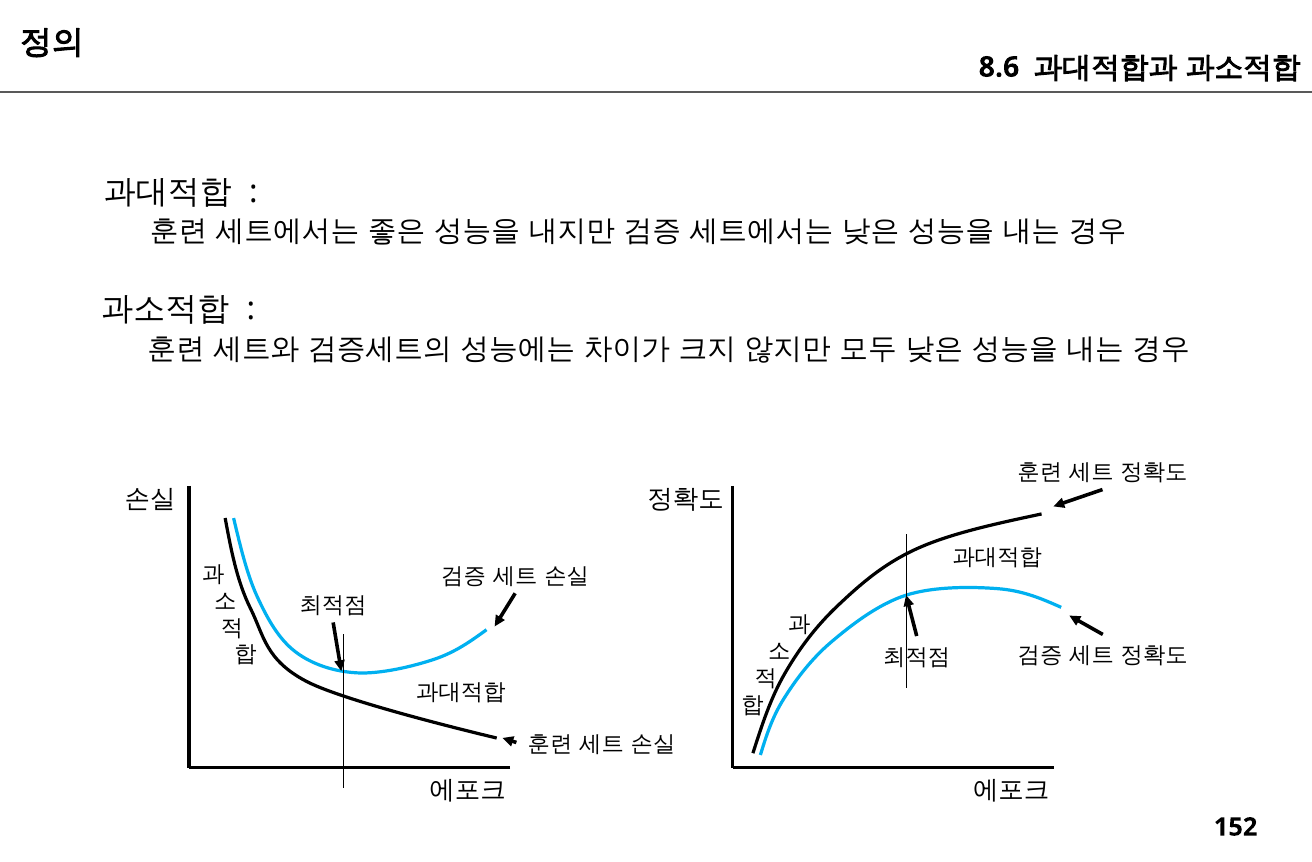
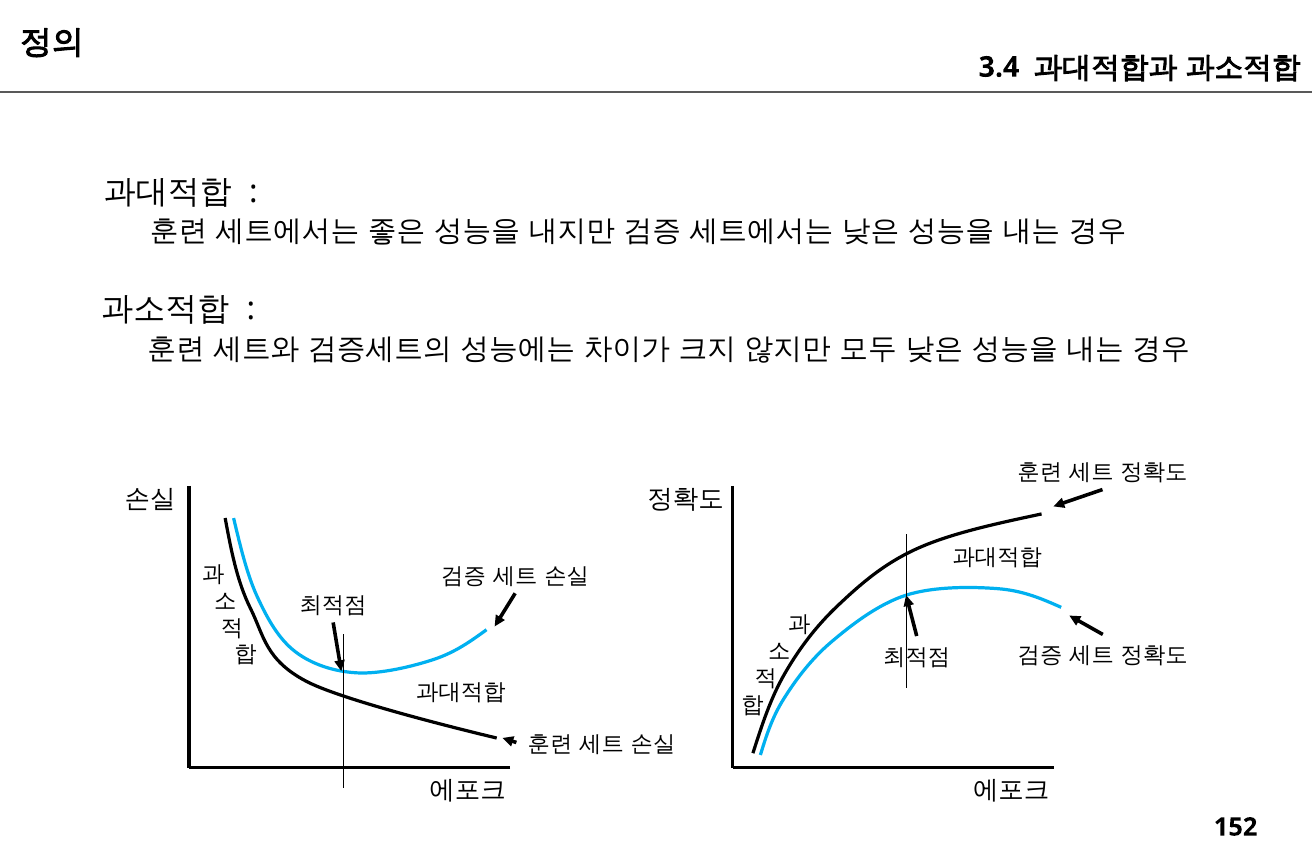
8.6: 8.6 -> 3.4 (999, 67)
